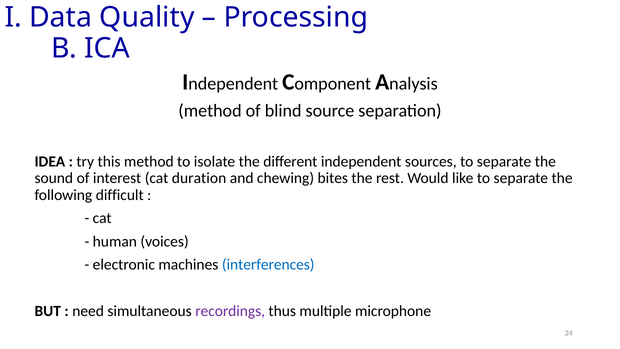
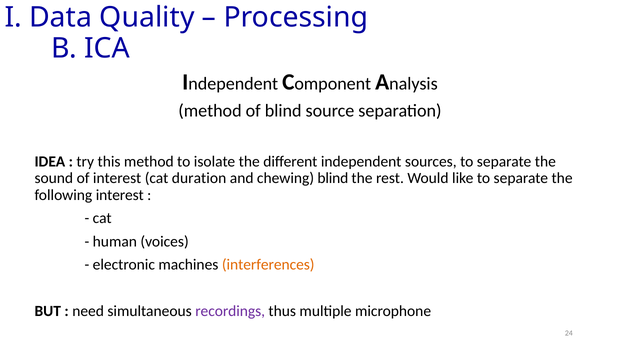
chewing bites: bites -> blind (333, 178)
following difficult: difficult -> interest (120, 195)
interferences colour: blue -> orange (268, 265)
